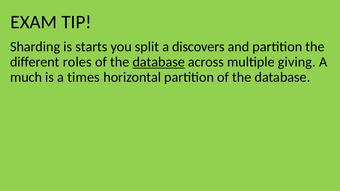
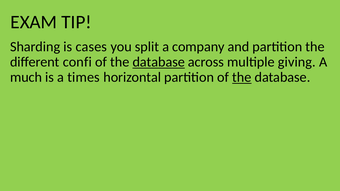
starts: starts -> cases (91, 47)
discovers: discovers -> company (198, 47)
roles: roles -> confi (77, 62)
the underline: none -> present (242, 77)
